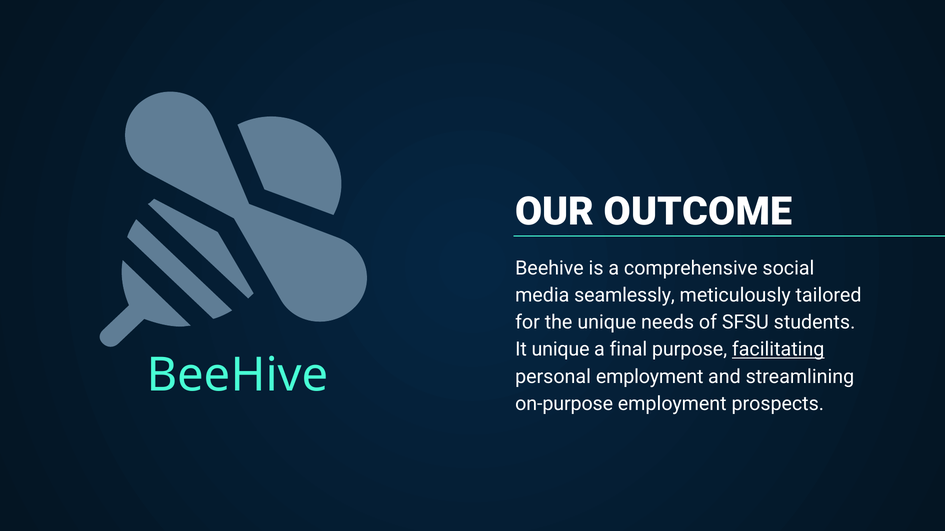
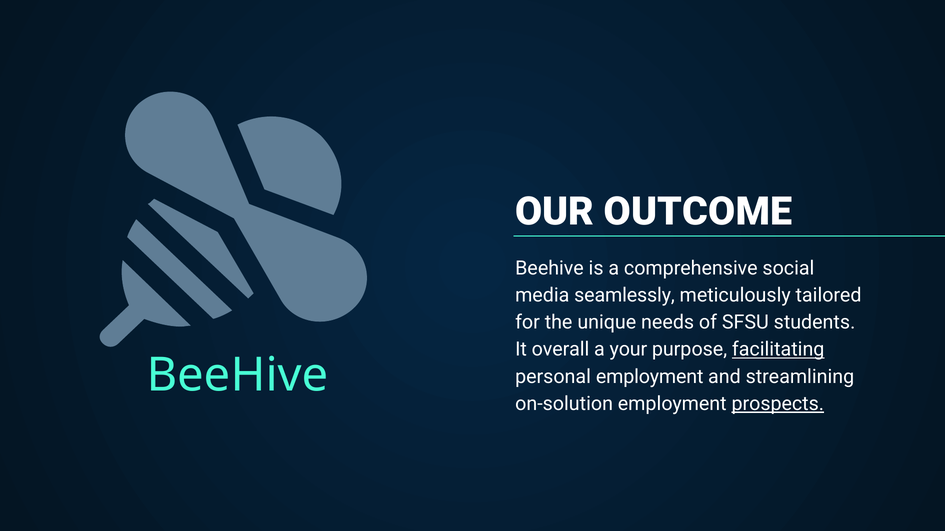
It unique: unique -> overall (561, 350)
final: final -> your (628, 350)
on-purpose: on-purpose -> on-solution (564, 404)
prospects underline: none -> present (778, 404)
